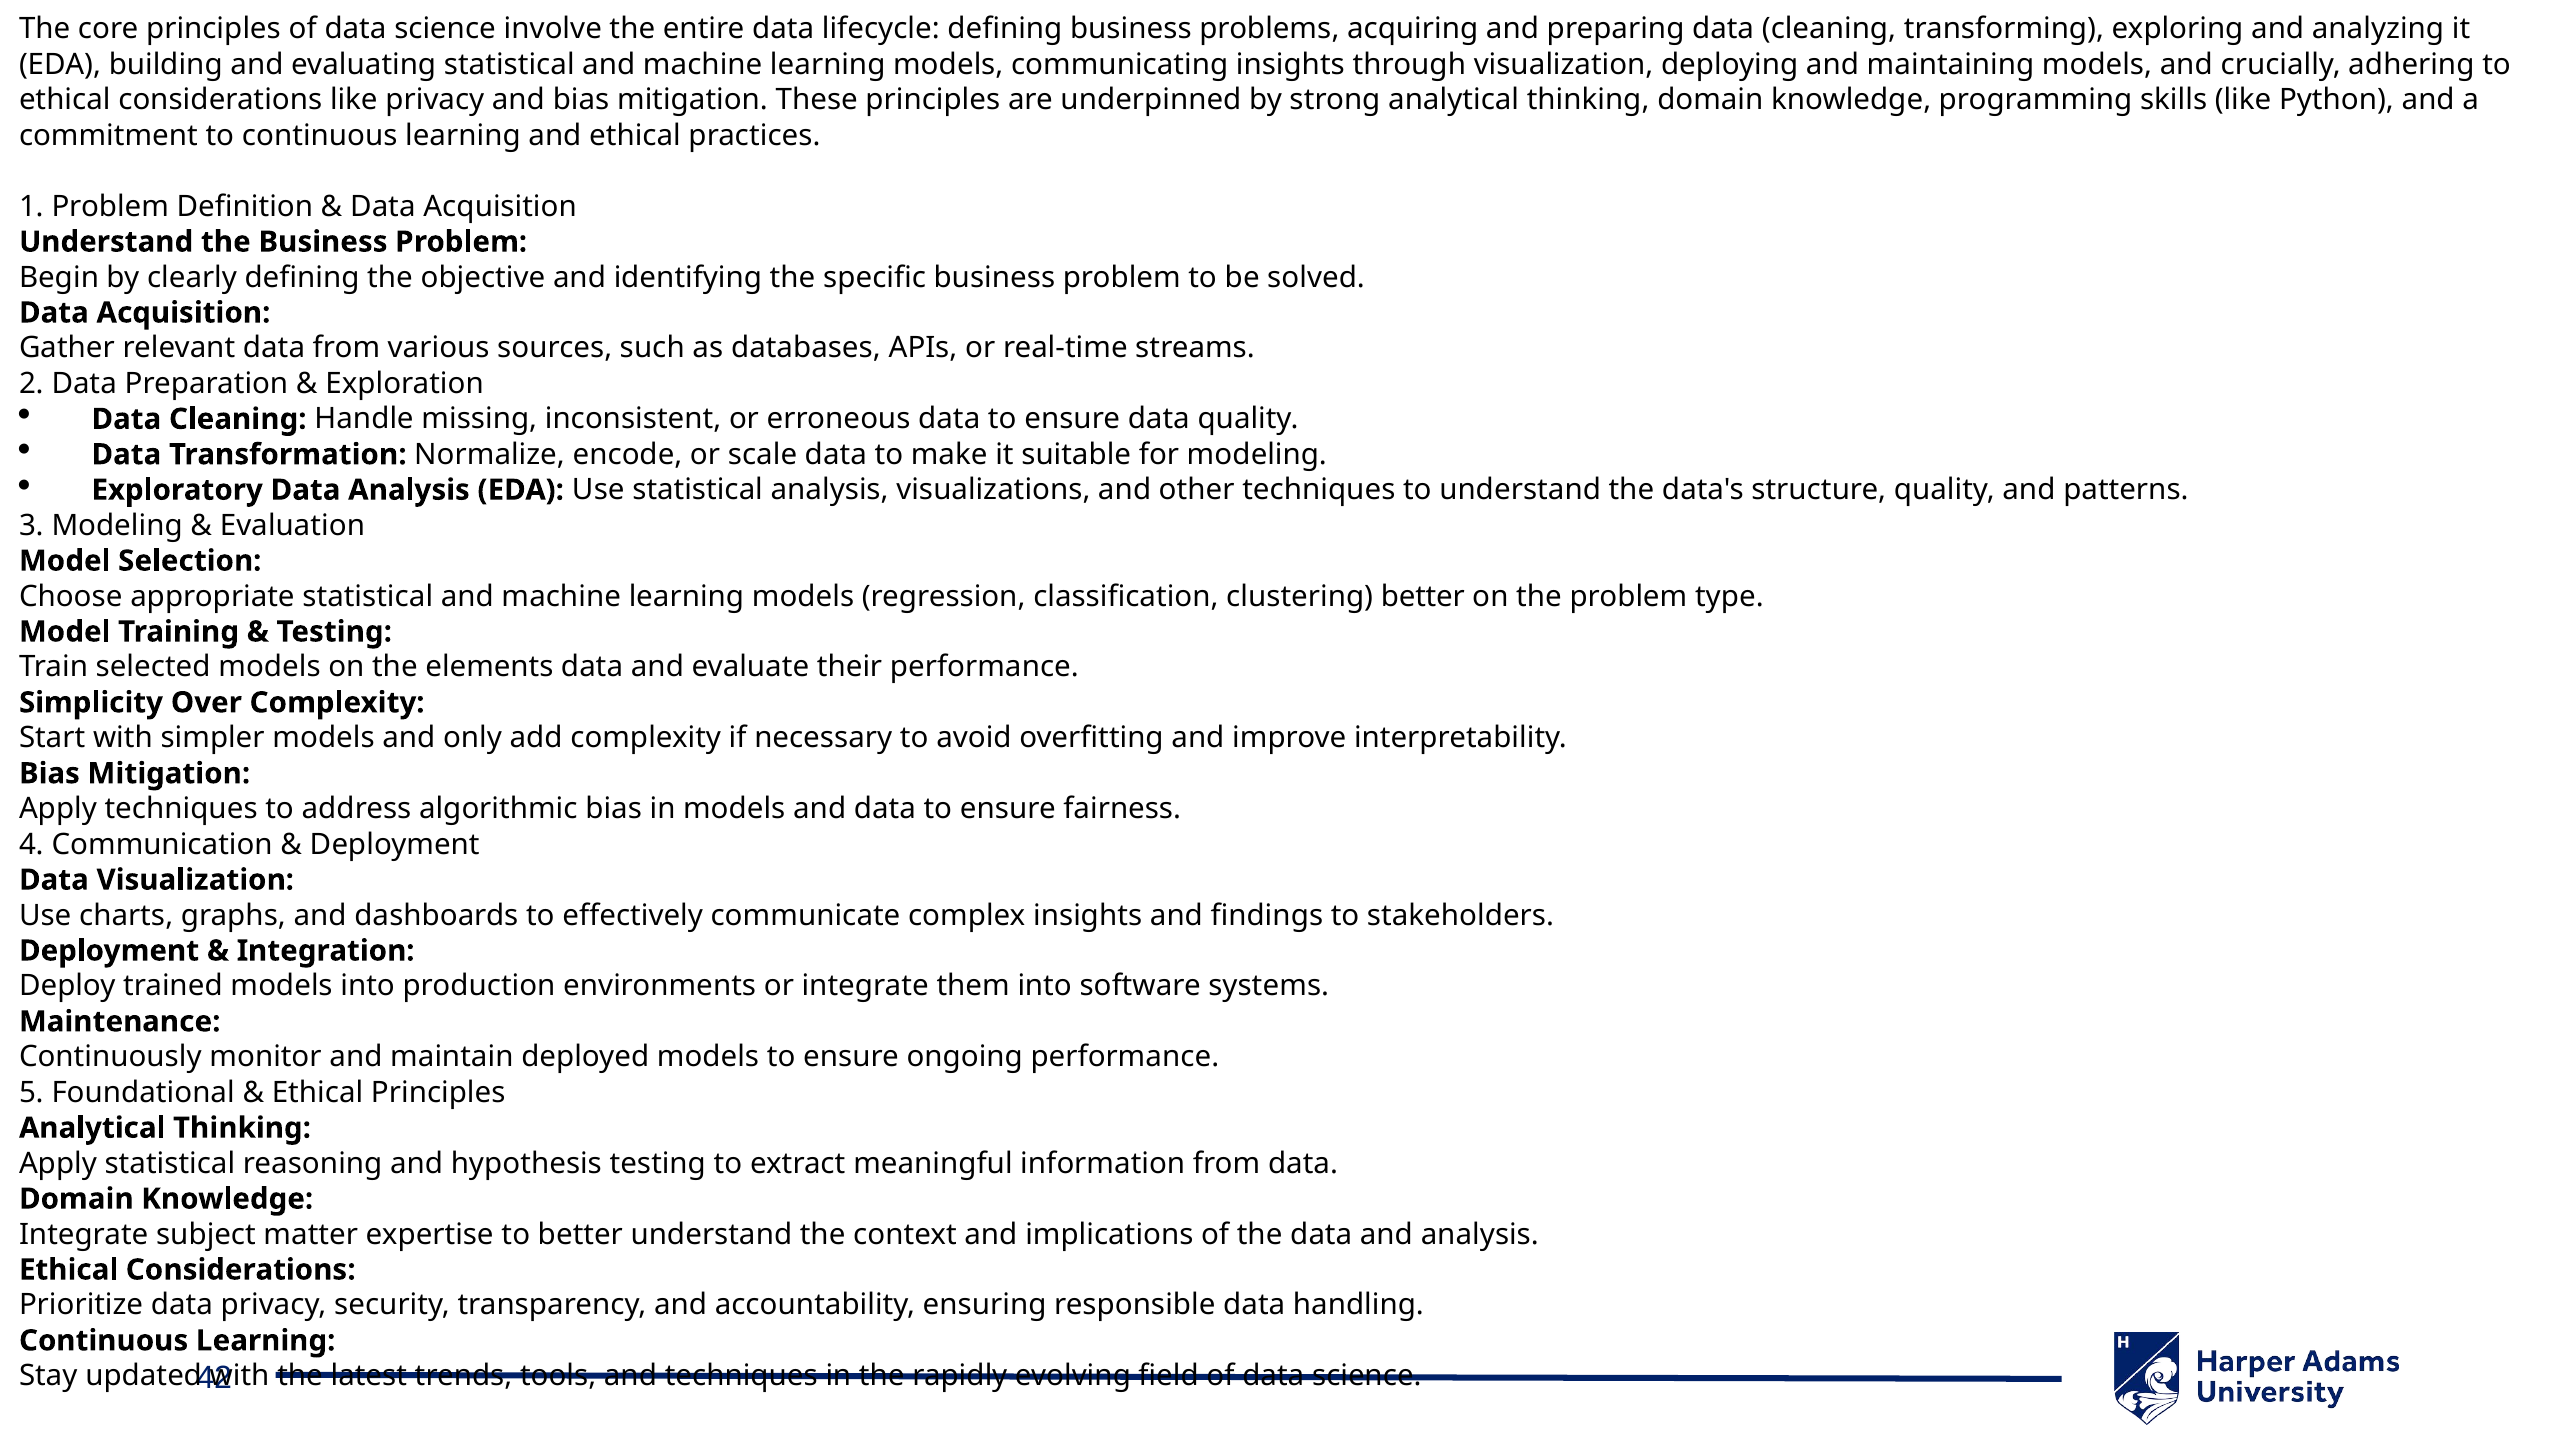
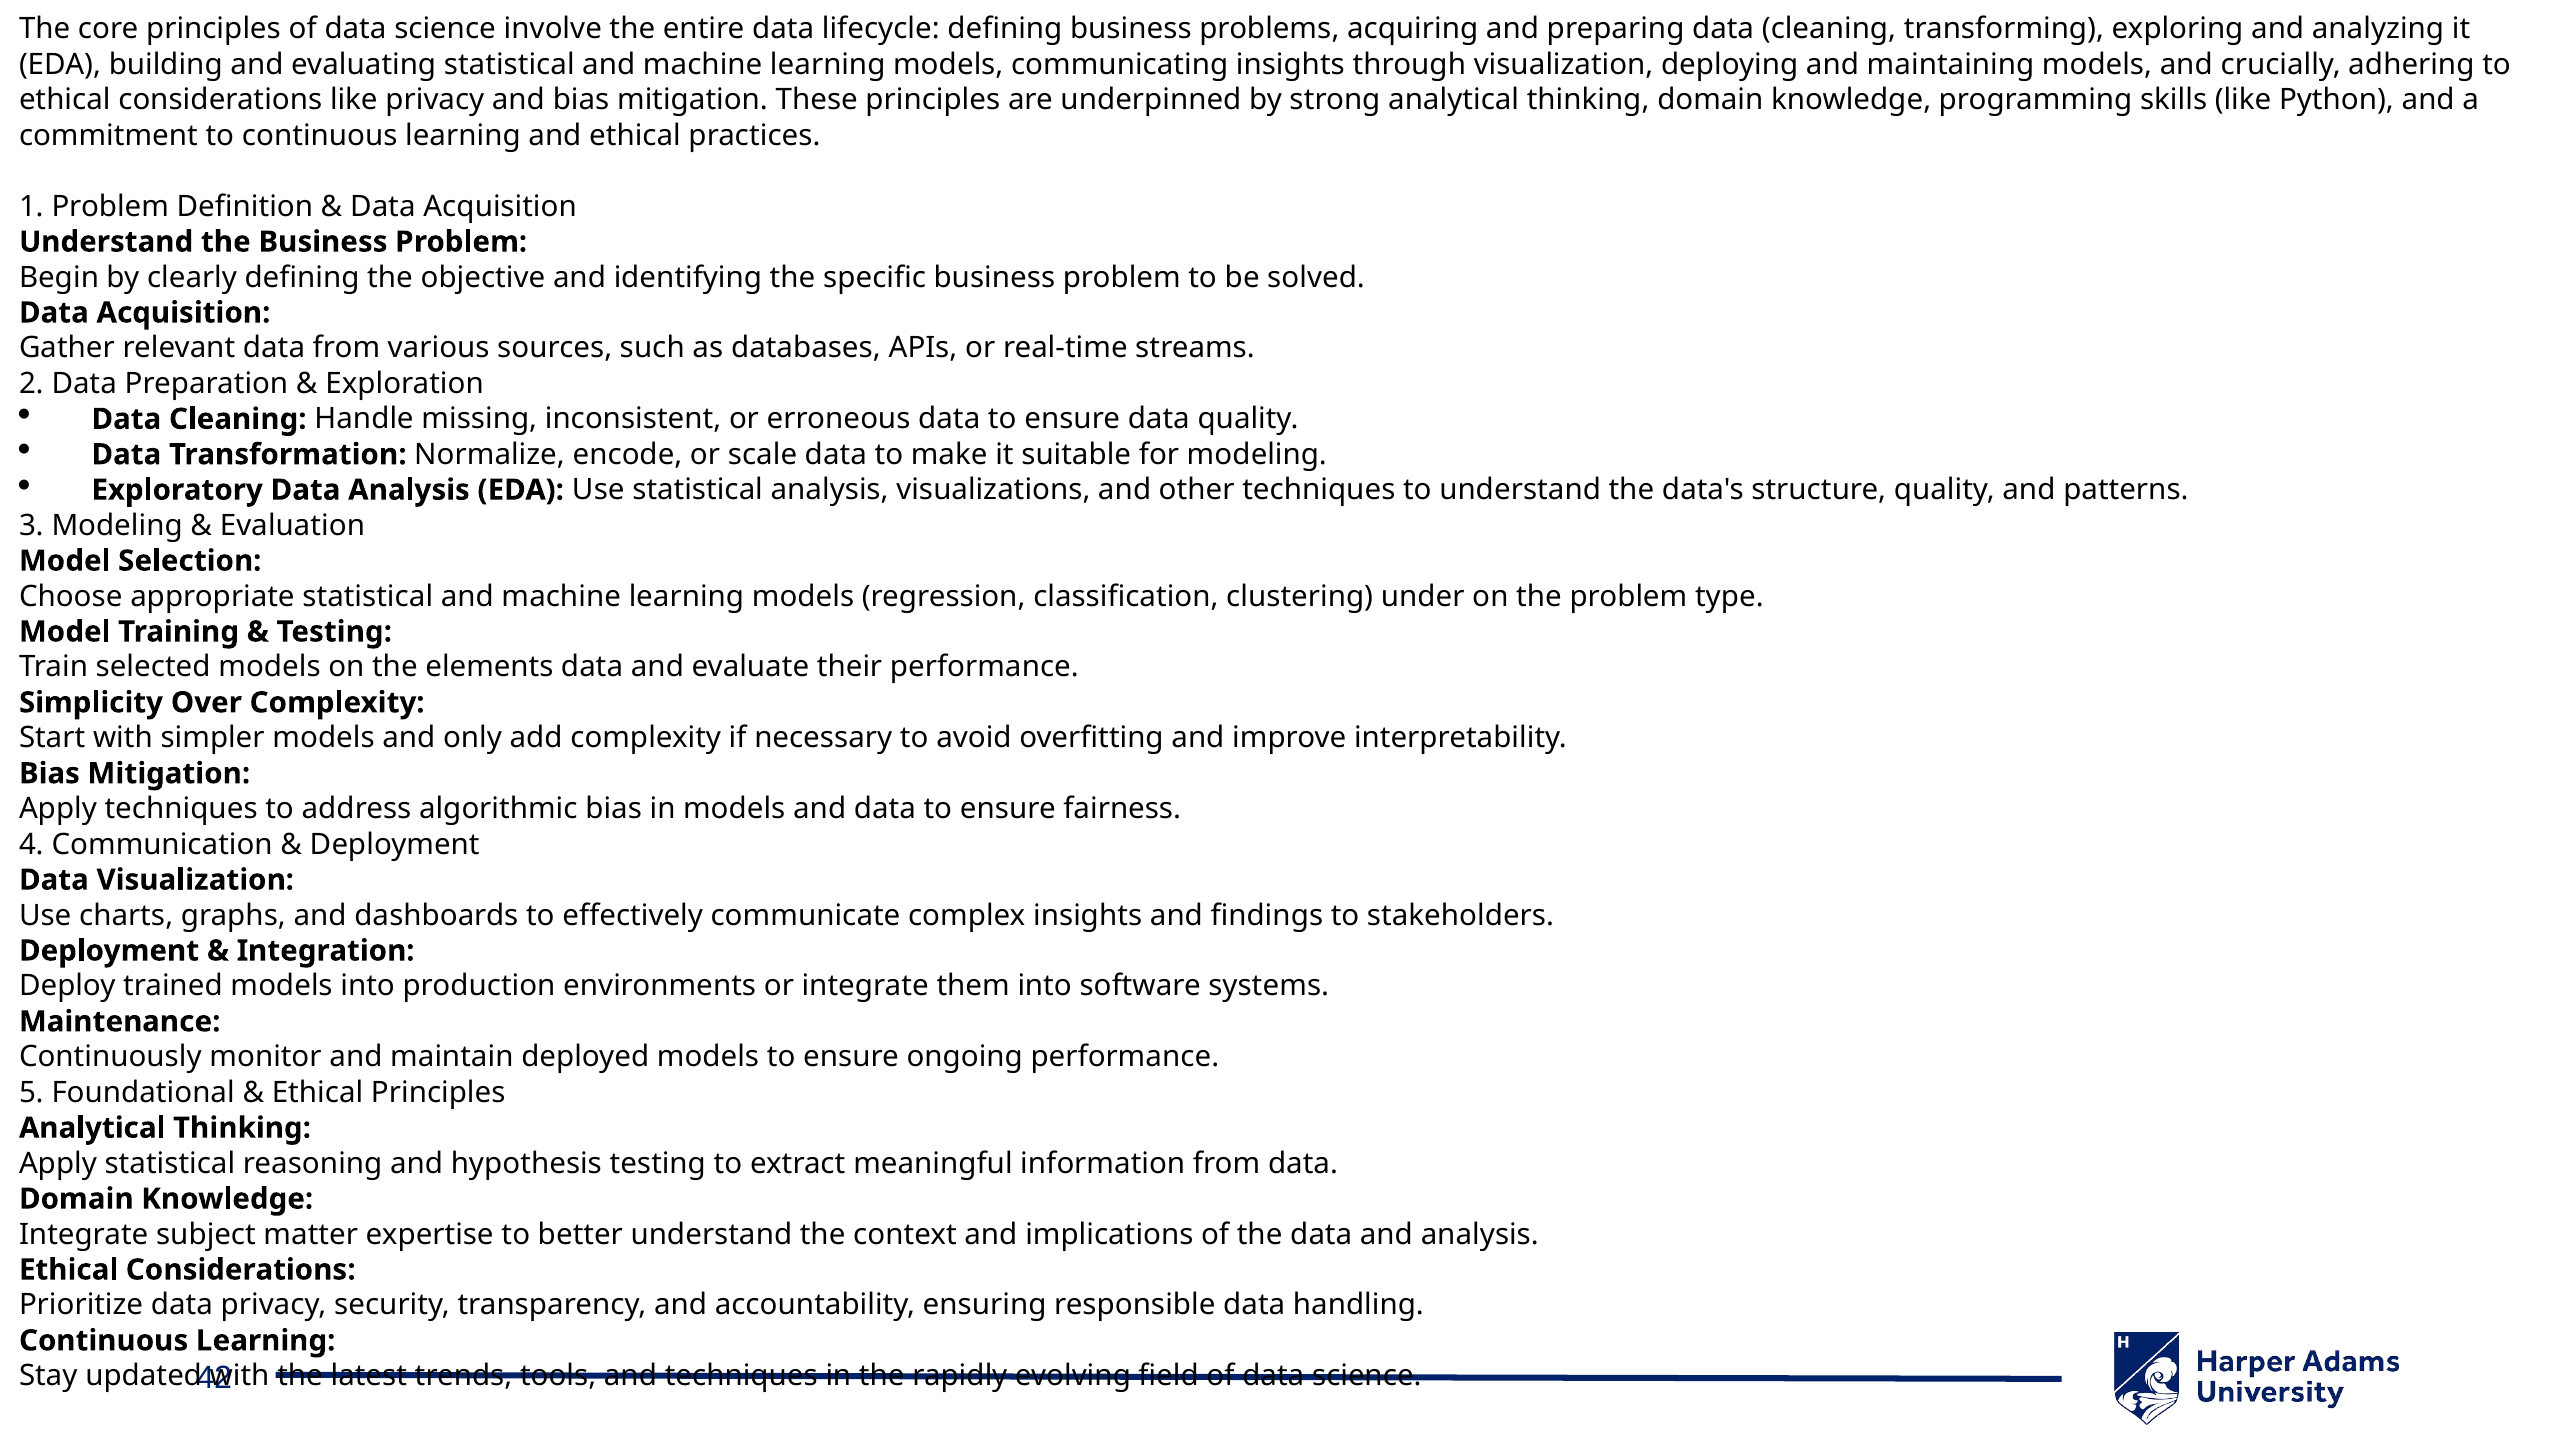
clustering better: better -> under (1423, 596)
